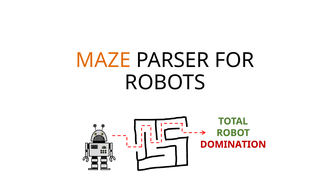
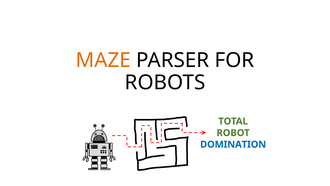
DOMINATION colour: red -> blue (233, 144)
